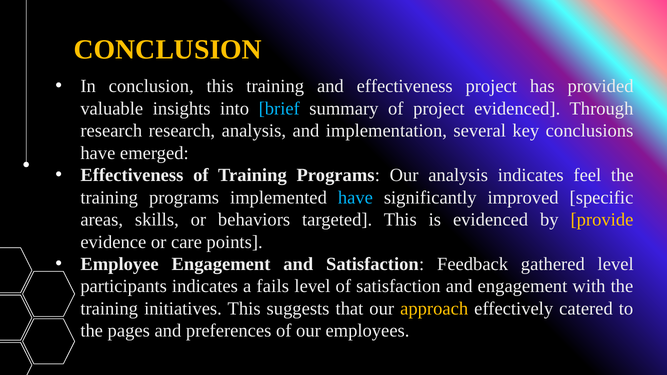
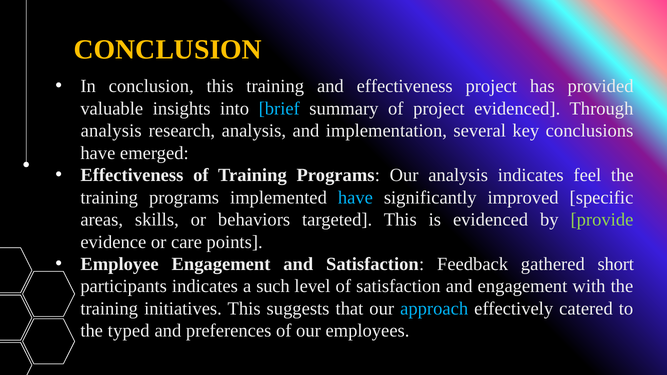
research: research -> analysis (111, 131)
provide colour: yellow -> light green (602, 220)
gathered level: level -> short (616, 264)
fails: fails -> such (273, 287)
approach colour: yellow -> light blue (434, 309)
pages: pages -> typed (129, 331)
